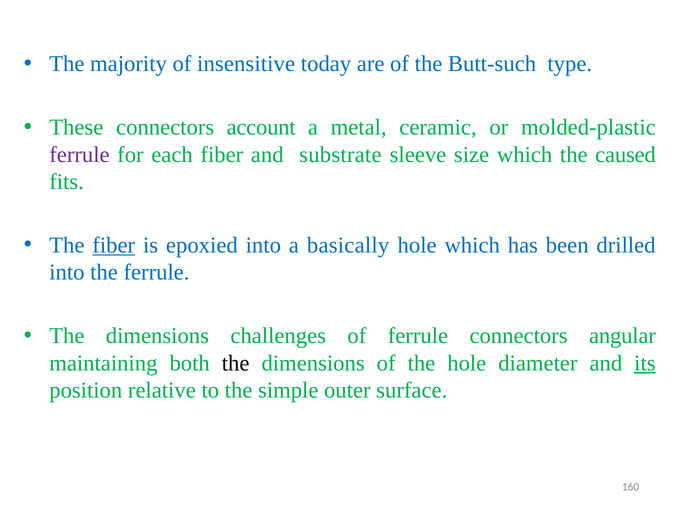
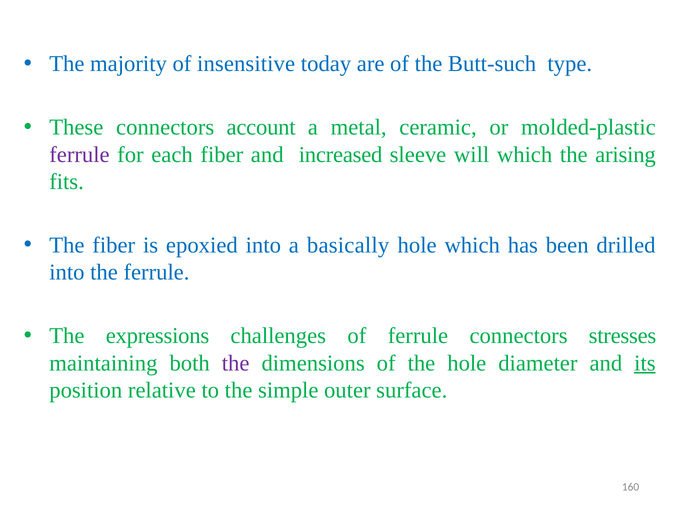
substrate: substrate -> increased (341, 155)
size: size -> will (472, 155)
caused: caused -> arising (625, 155)
fiber underline: present -> none (114, 245)
dimensions: dimensions -> expressions (158, 336)
angular: angular -> stresses (622, 336)
the colour: black -> purple (236, 363)
